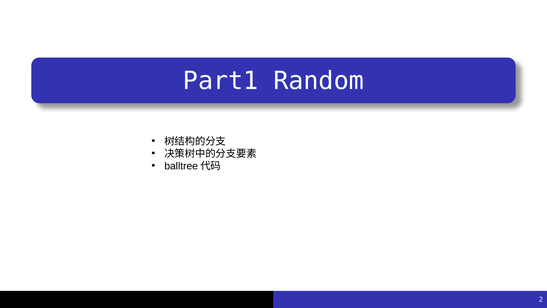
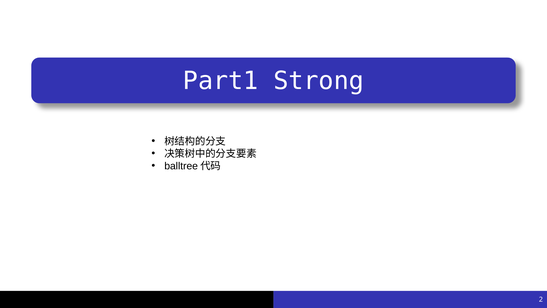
Random: Random -> Strong (319, 81)
